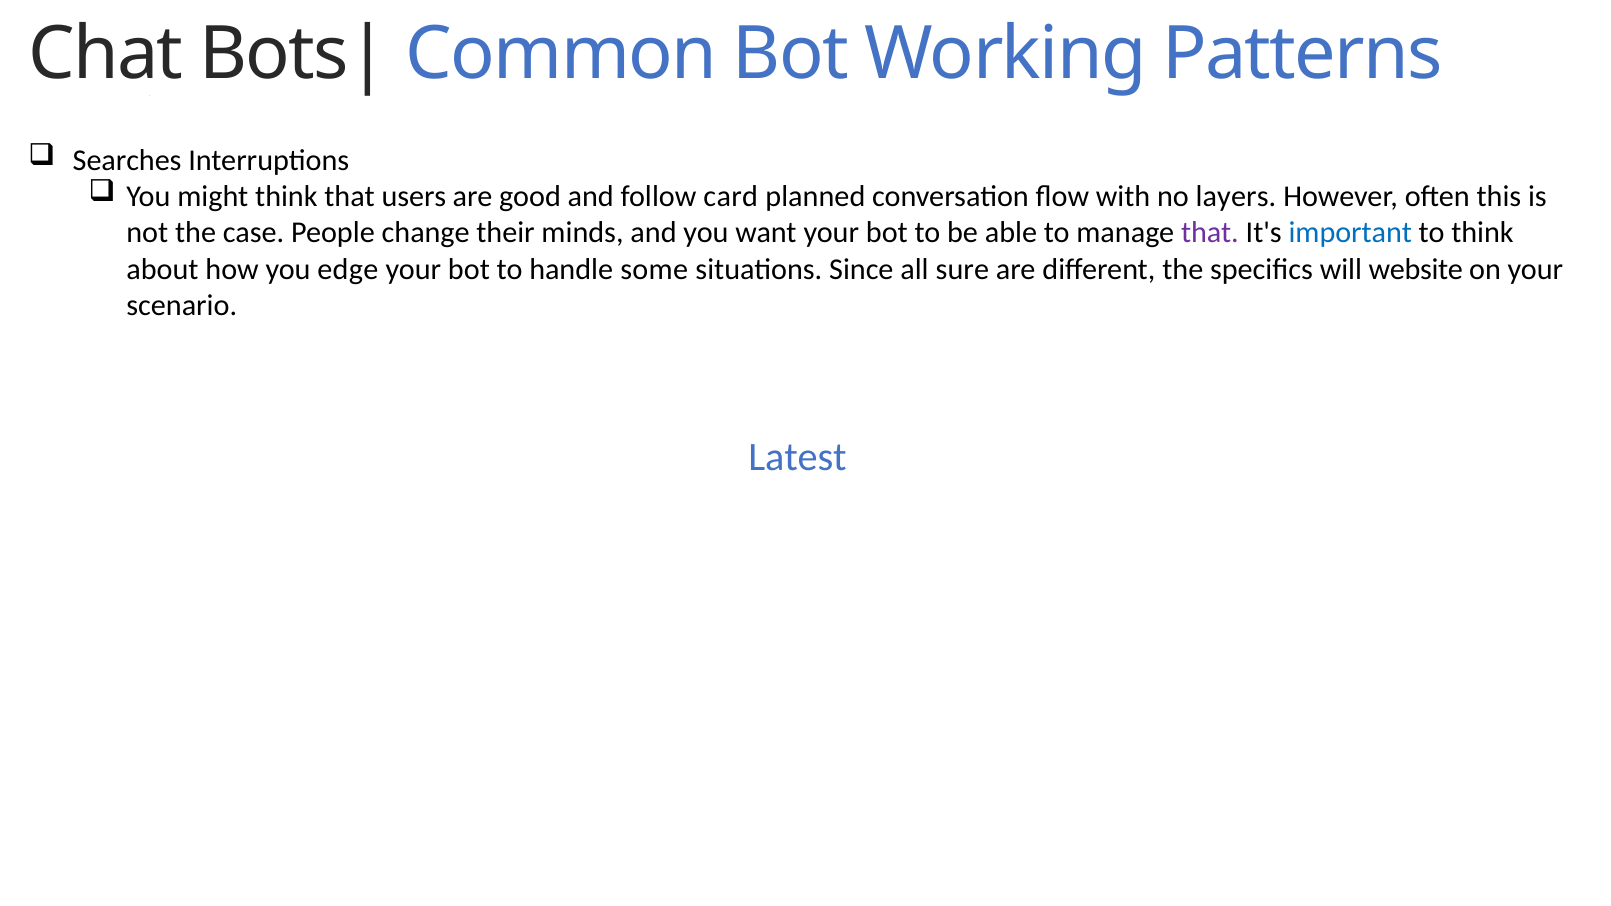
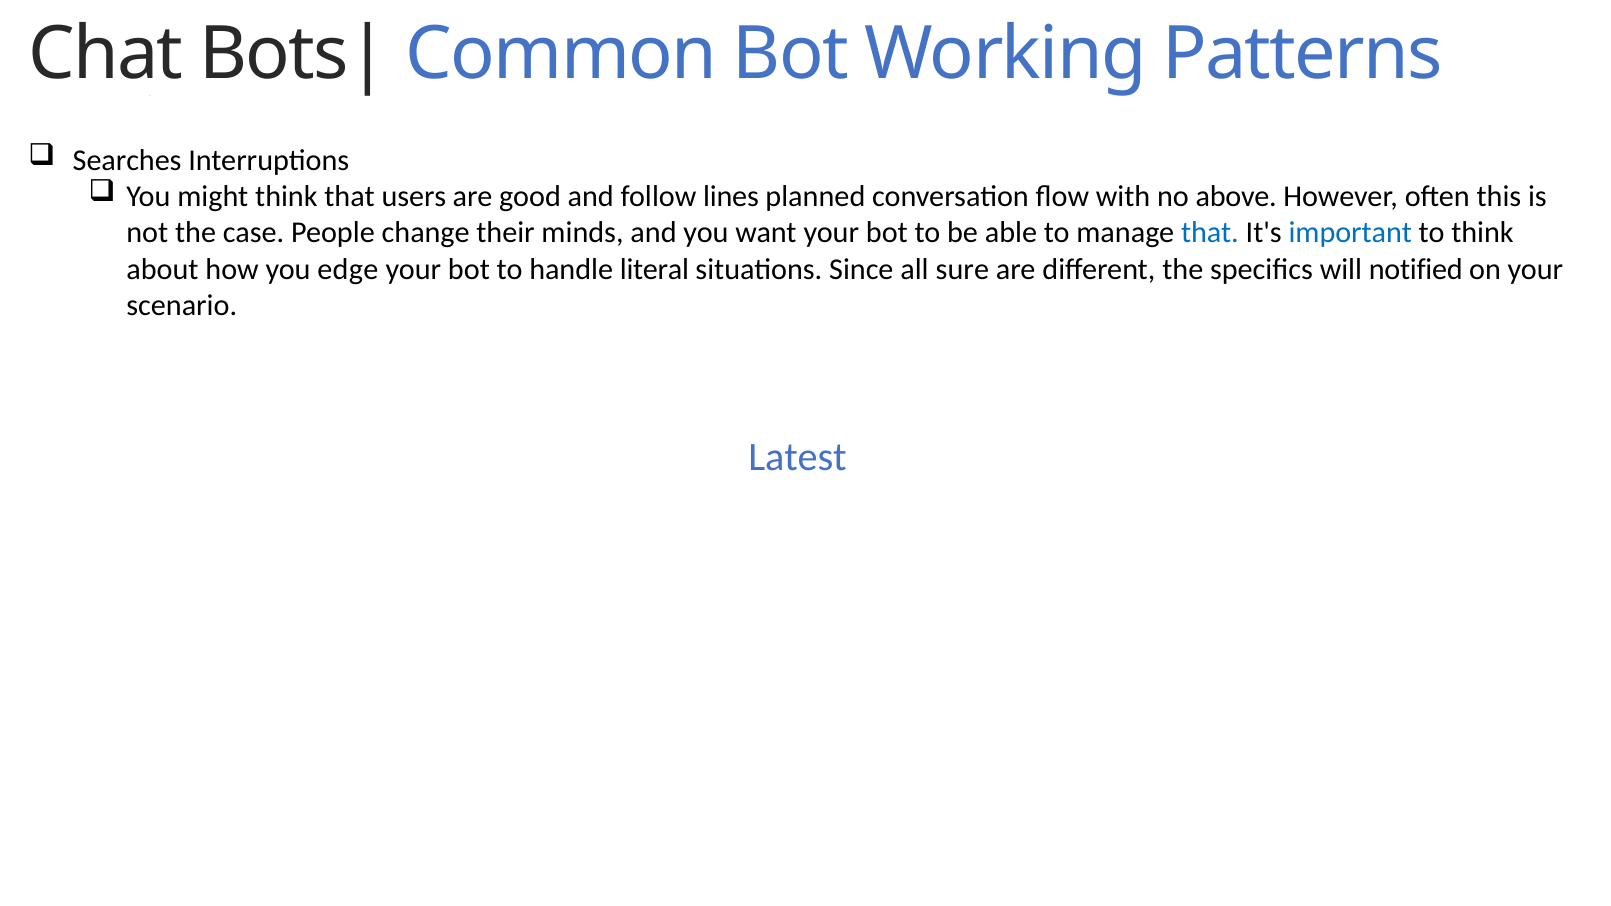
card: card -> lines (731, 197)
layers: layers -> above (1236, 197)
that colour: purple -> blue (1210, 233)
some: some -> literal (654, 269)
website: website -> notified (1416, 269)
